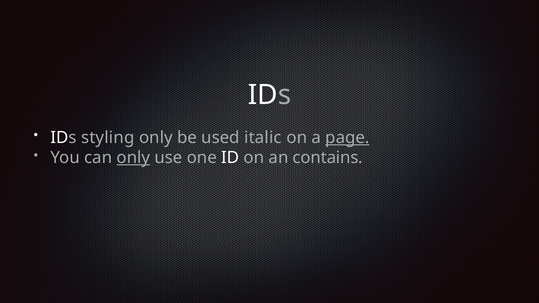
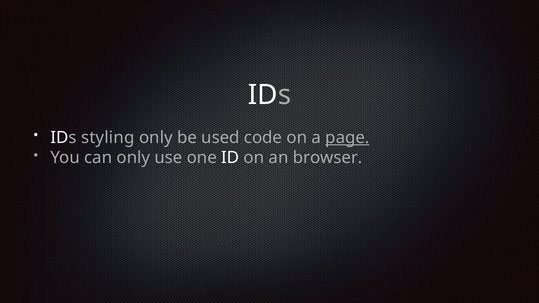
italic: italic -> code (263, 138)
only underline: present -> none (133, 158)
contains: contains -> browser (328, 158)
